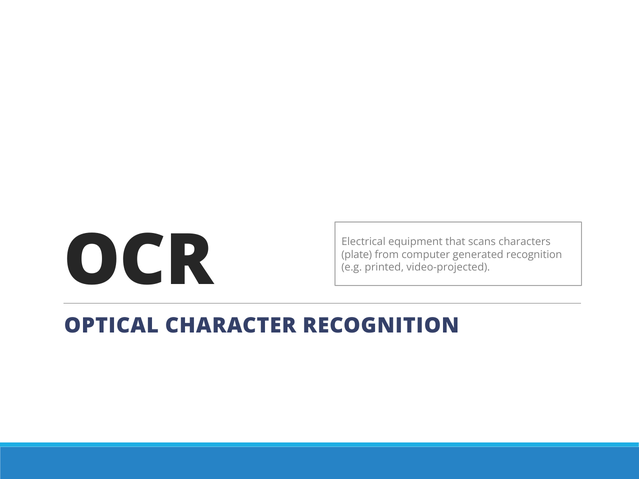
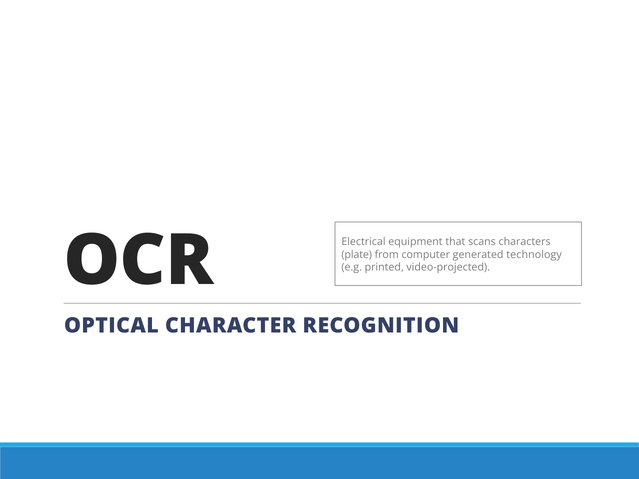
generated recognition: recognition -> technology (534, 255)
